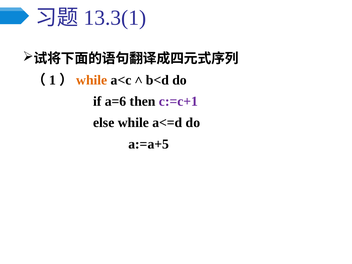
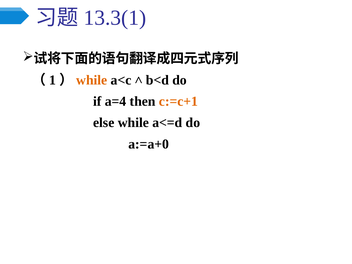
a=6: a=6 -> a=4 (116, 101)
c:=c+1 colour: purple -> orange (178, 101)
a:=a+5: a:=a+5 -> a:=a+0 (149, 144)
